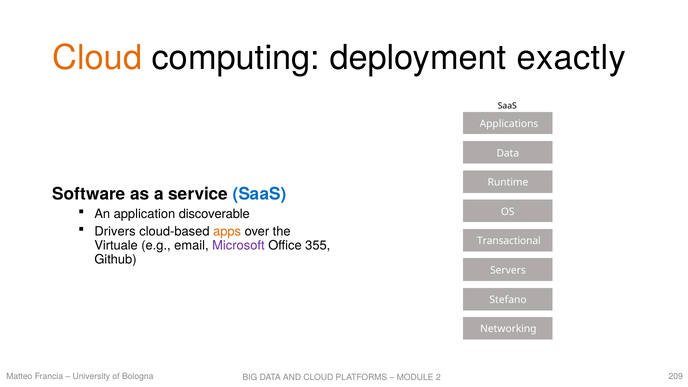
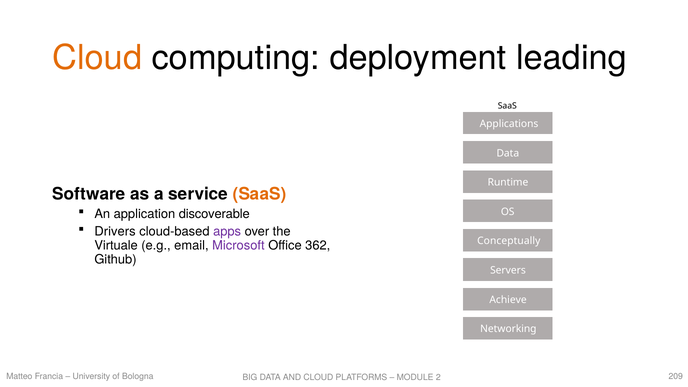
exactly: exactly -> leading (571, 58)
SaaS colour: blue -> orange (260, 194)
apps colour: orange -> purple (227, 232)
Transactional: Transactional -> Conceptually (509, 241)
355: 355 -> 362 (318, 246)
Stefano: Stefano -> Achieve (508, 300)
